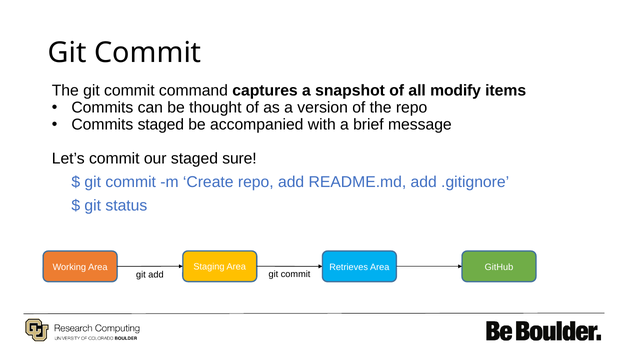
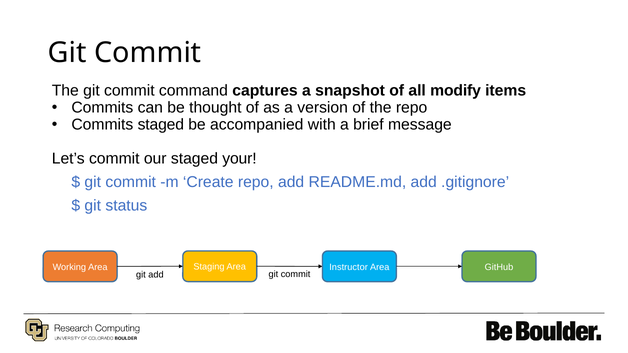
sure: sure -> your (239, 158)
Retrieves: Retrieves -> Instructor (349, 267)
